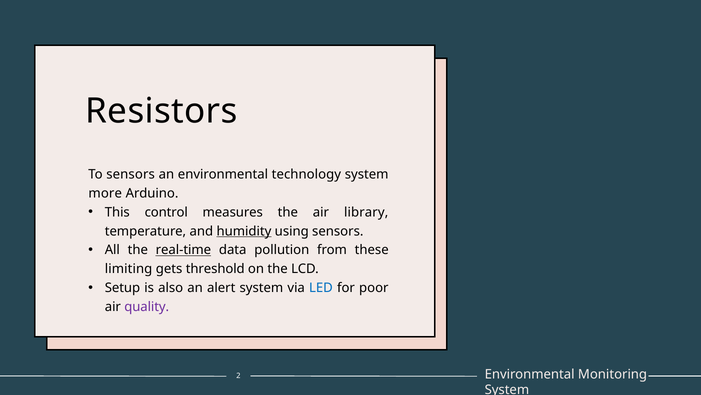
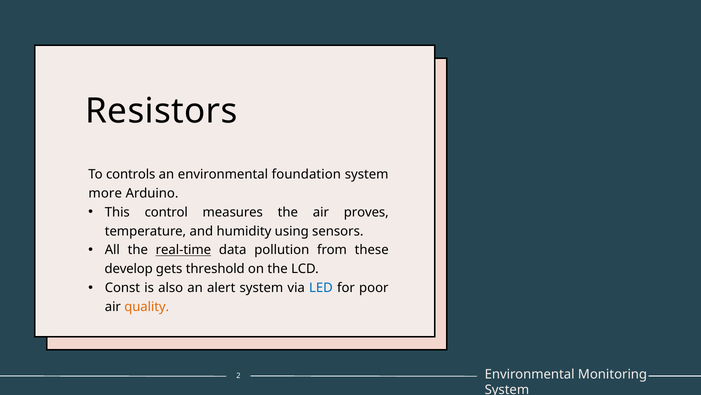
To sensors: sensors -> controls (131, 174)
technology: technology -> foundation (306, 174)
library: library -> proves (366, 212)
humidity underline: present -> none (244, 231)
limiting: limiting -> develop (129, 269)
Setup: Setup -> Const (122, 288)
quality colour: purple -> orange (147, 306)
